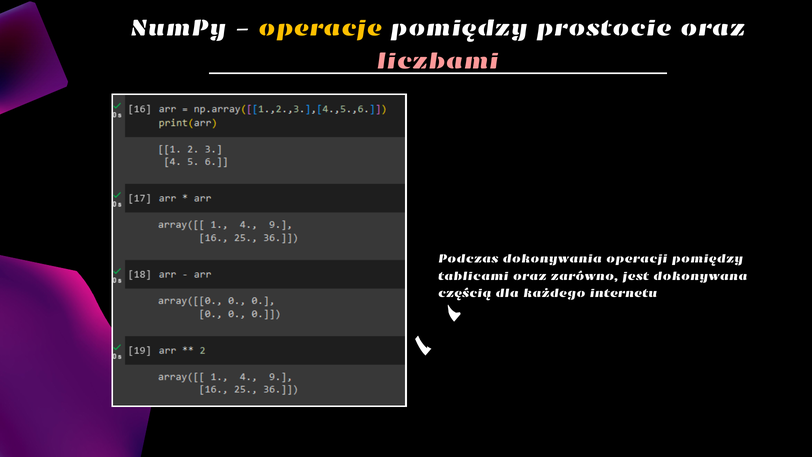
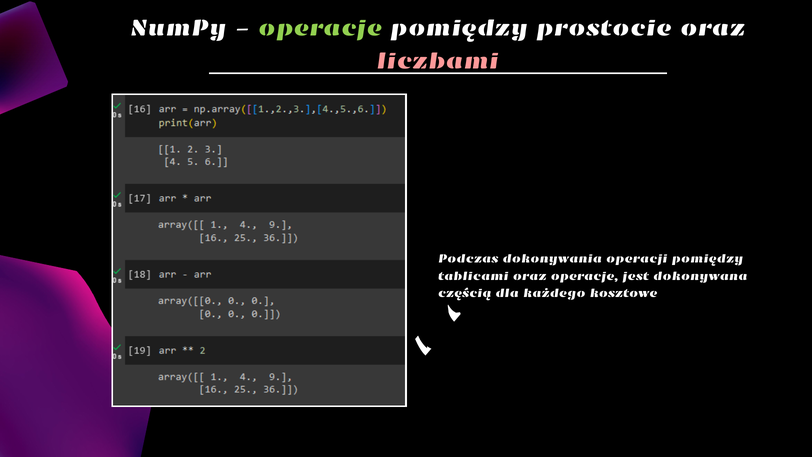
operacje colour: yellow -> light green (320, 28)
oraz zarówno: zarówno -> operacje (585, 276)
internetu: internetu -> kosztowe (624, 293)
